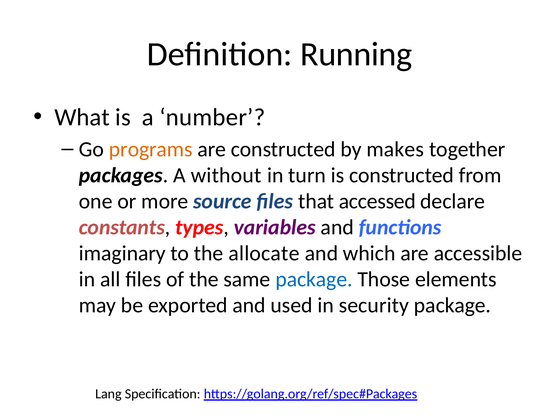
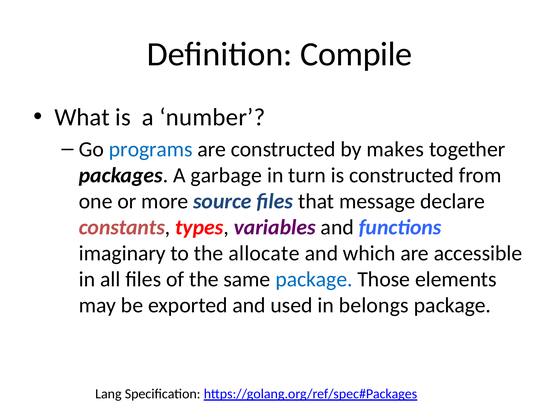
Running: Running -> Compile (356, 54)
programs colour: orange -> blue (151, 149)
without: without -> garbage (226, 175)
accessed: accessed -> message (377, 201)
security: security -> belongs (374, 306)
